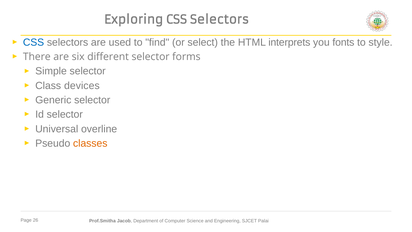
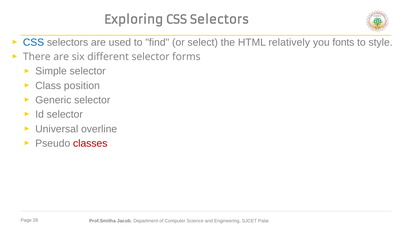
interprets: interprets -> relatively (289, 42)
devices: devices -> position (82, 86)
classes colour: orange -> red (90, 143)
